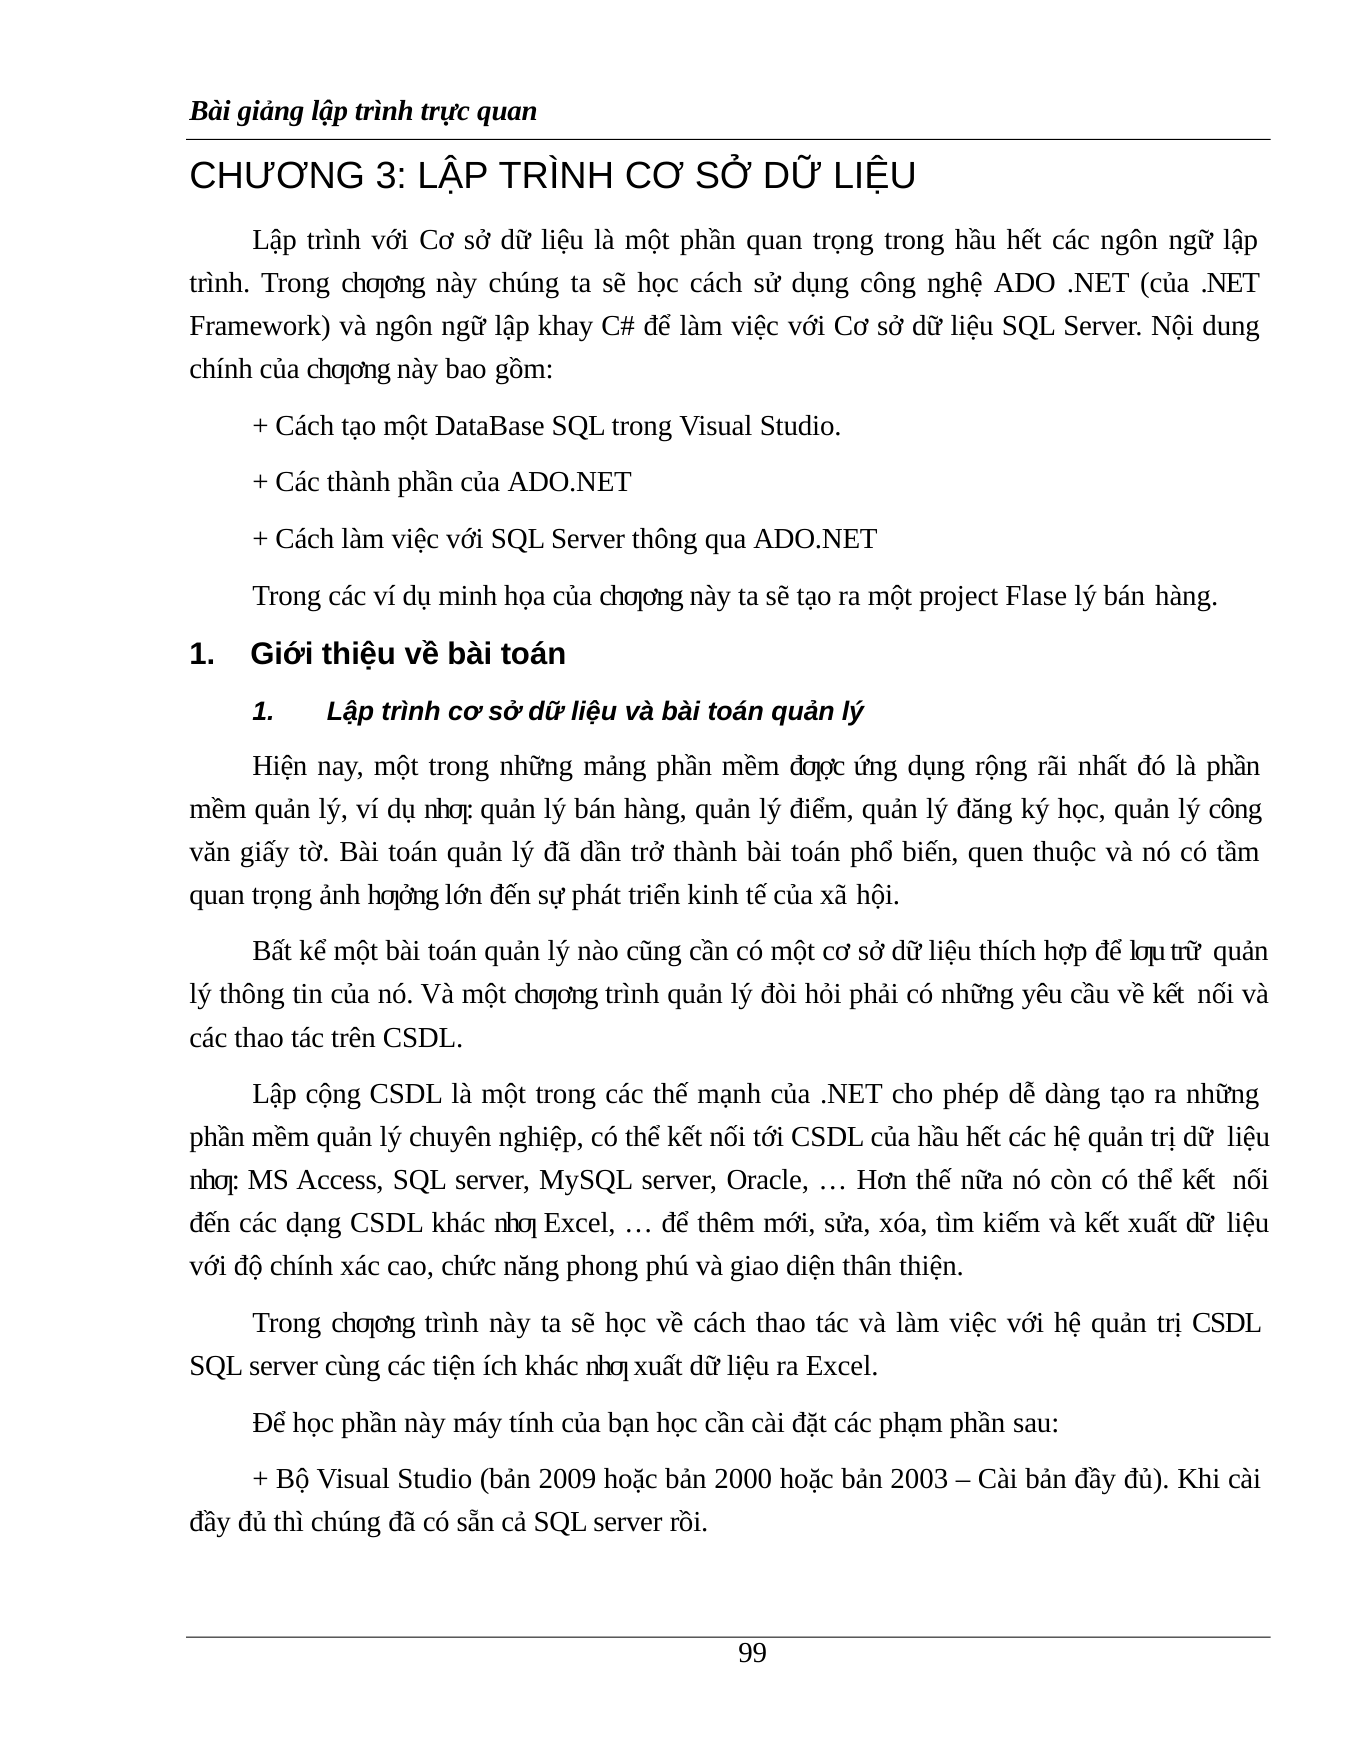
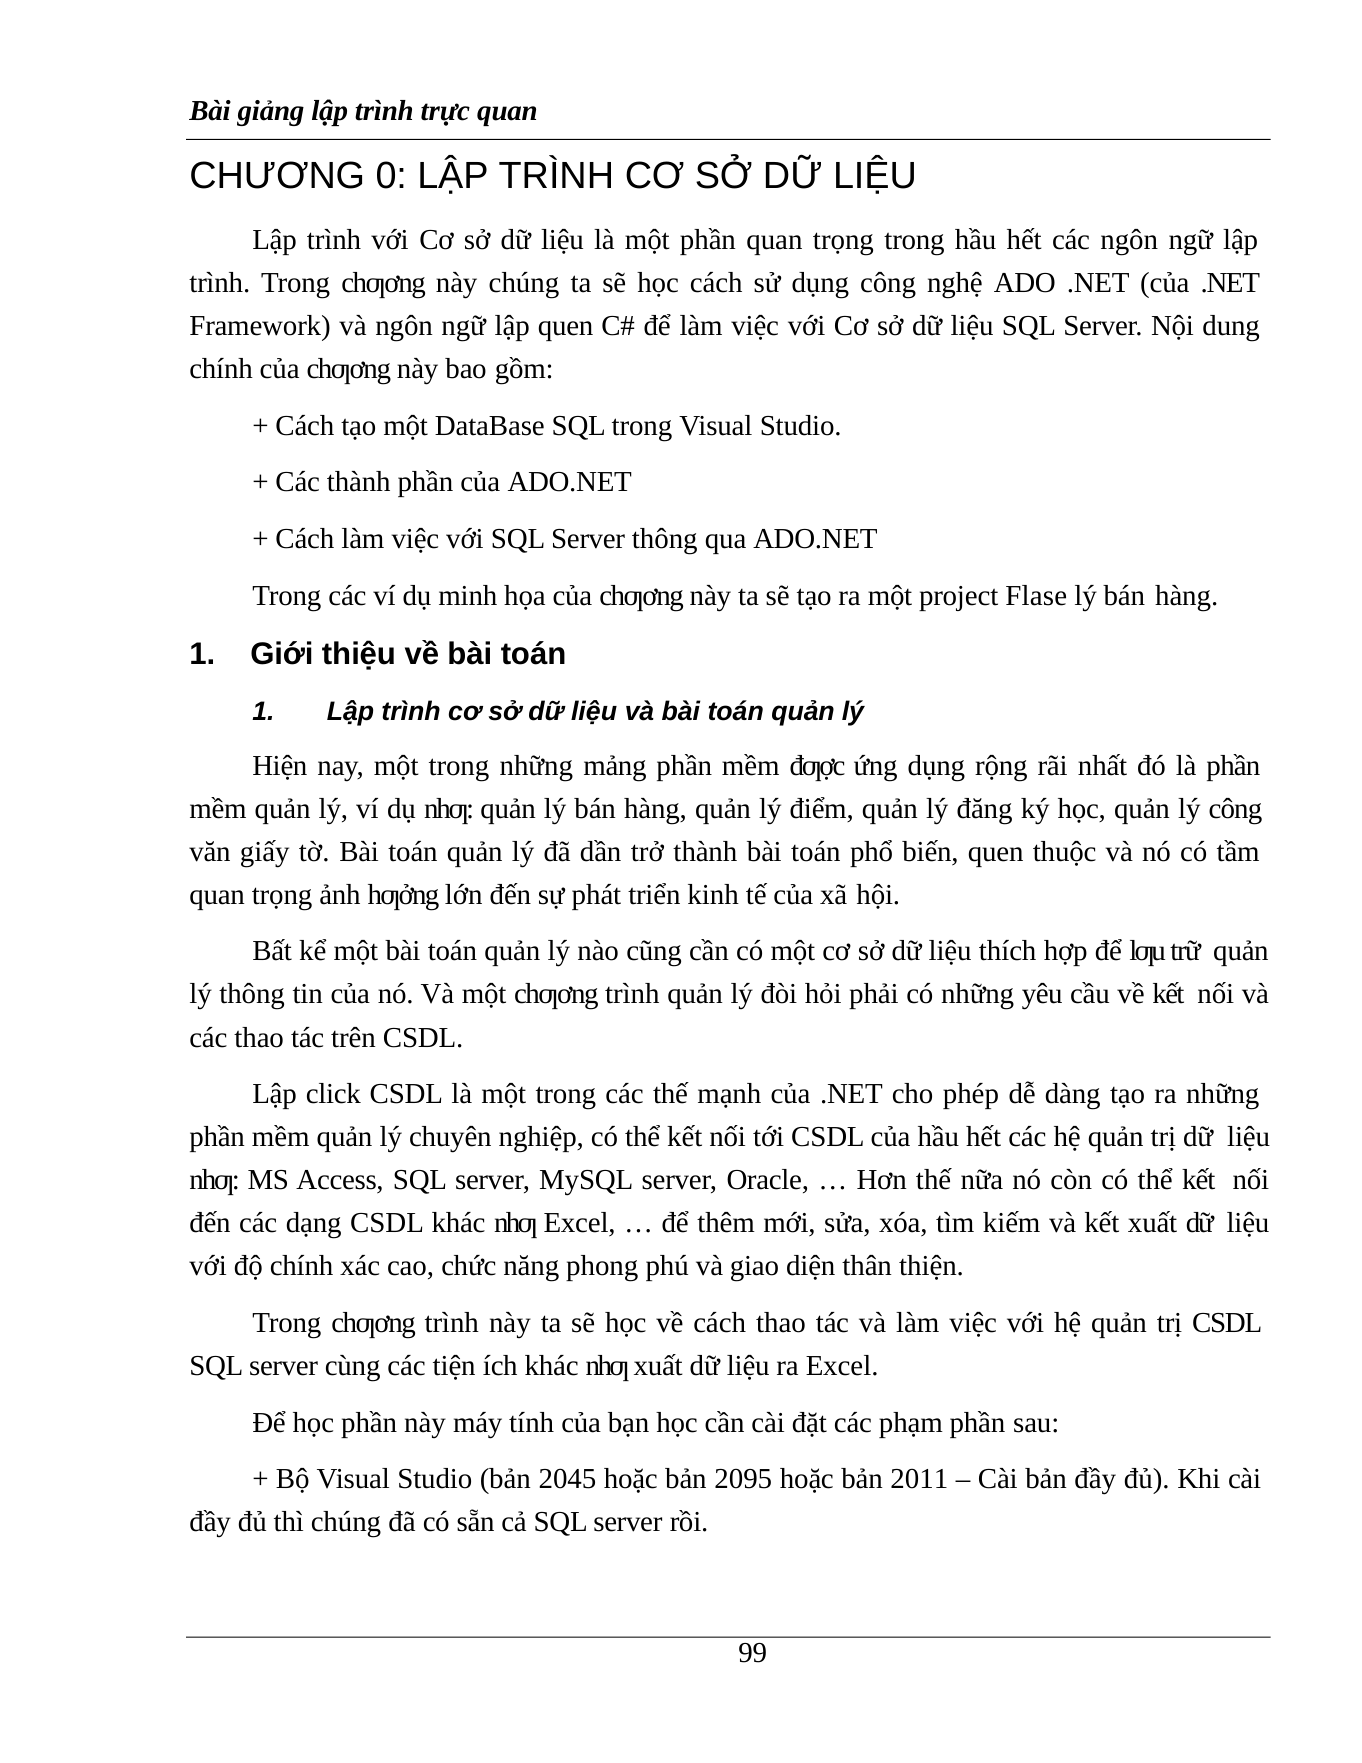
3: 3 -> 0 (391, 176)
lập khay: khay -> quen (566, 326)
cộng: cộng -> click (333, 1094)
2009: 2009 -> 2045 (568, 1479)
2000: 2000 -> 2095 (743, 1479)
2003: 2003 -> 2011 (919, 1479)
